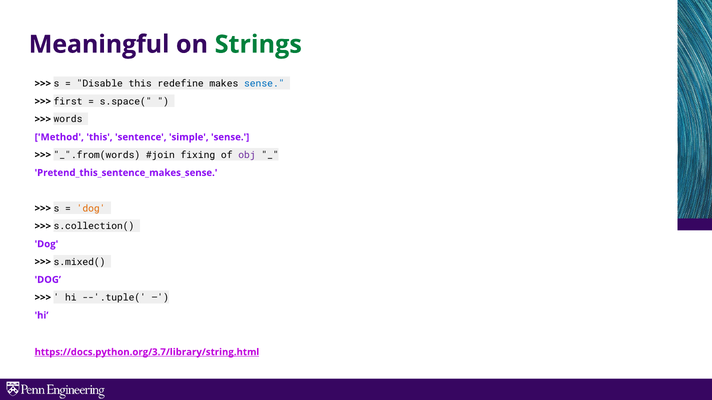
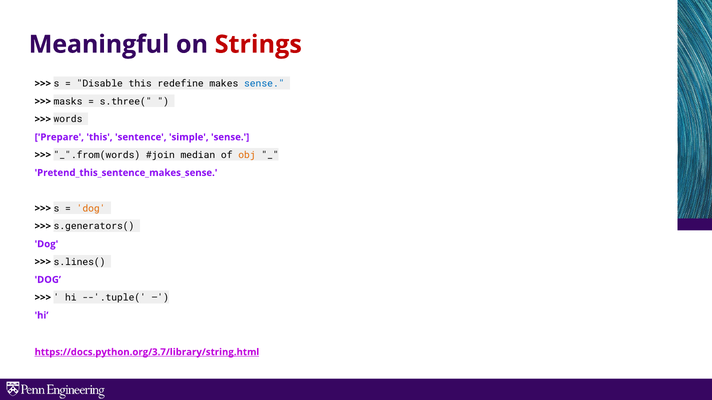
Strings colour: green -> red (258, 44)
first: first -> masks (68, 102)
s.space(: s.space( -> s.three( (126, 102)
Method: Method -> Prepare (59, 137)
fixing: fixing -> median (198, 155)
obj colour: purple -> orange (247, 155)
s.collection(: s.collection( -> s.generators( (94, 226)
s.mixed(: s.mixed( -> s.lines( (80, 262)
